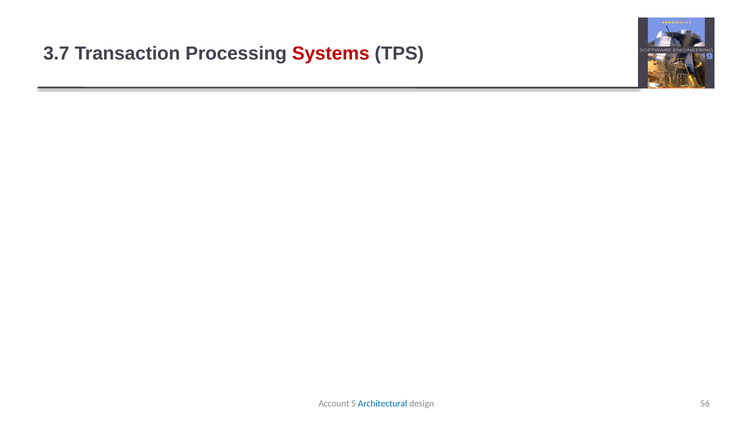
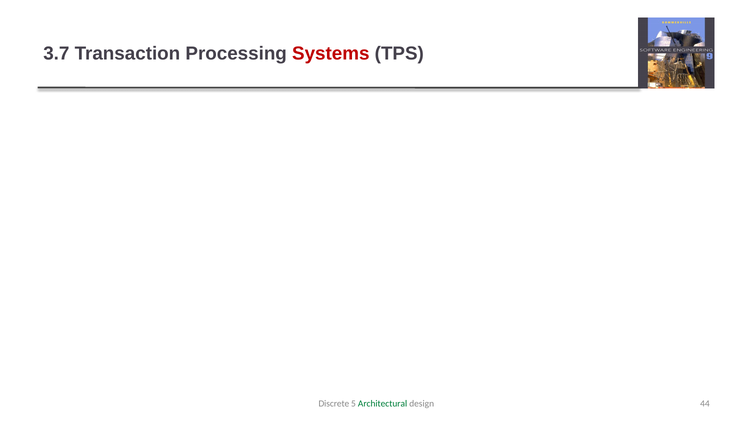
Account: Account -> Discrete (334, 404)
Architectural colour: blue -> green (383, 404)
56: 56 -> 44 (705, 404)
